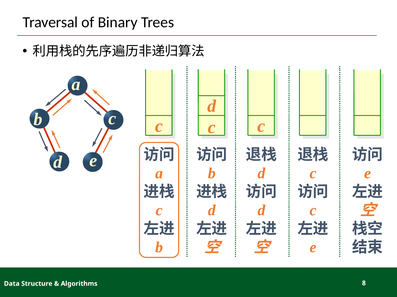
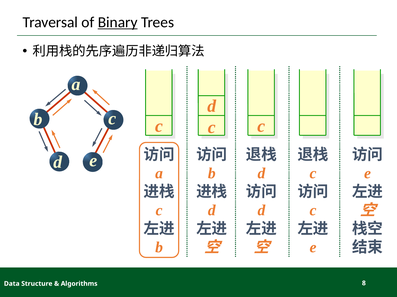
Binary underline: none -> present (118, 22)
